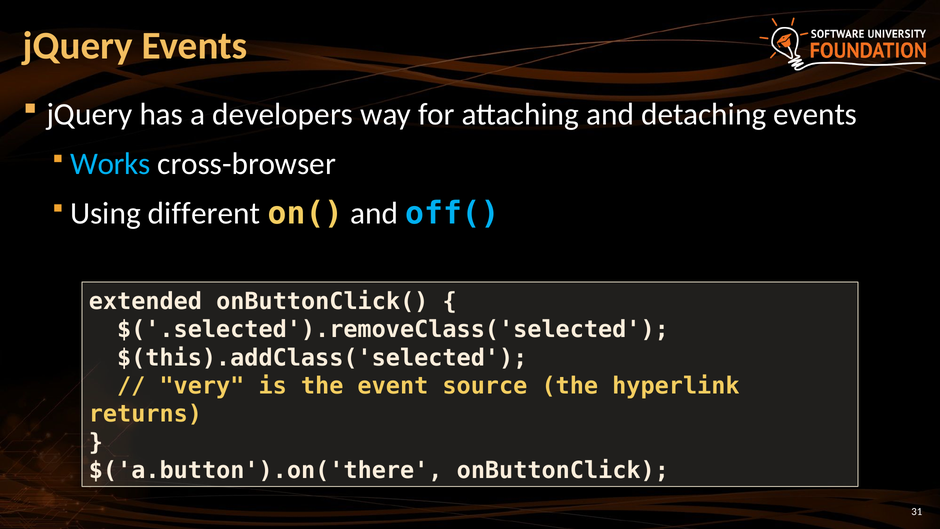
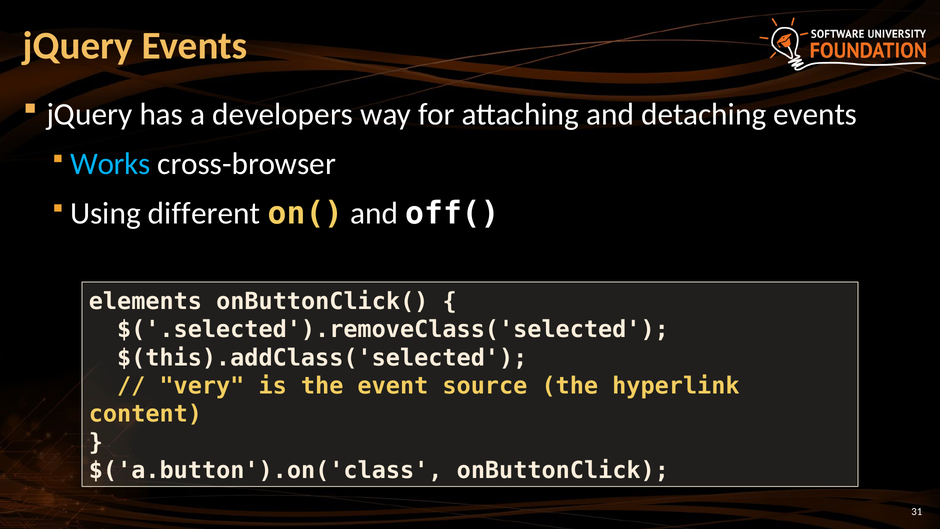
off( colour: light blue -> white (452, 213)
extended: extended -> elements (145, 301)
returns: returns -> content (145, 414)
$('a.button').on('there: $('a.button').on('there -> $('a.button').on('class (266, 471)
